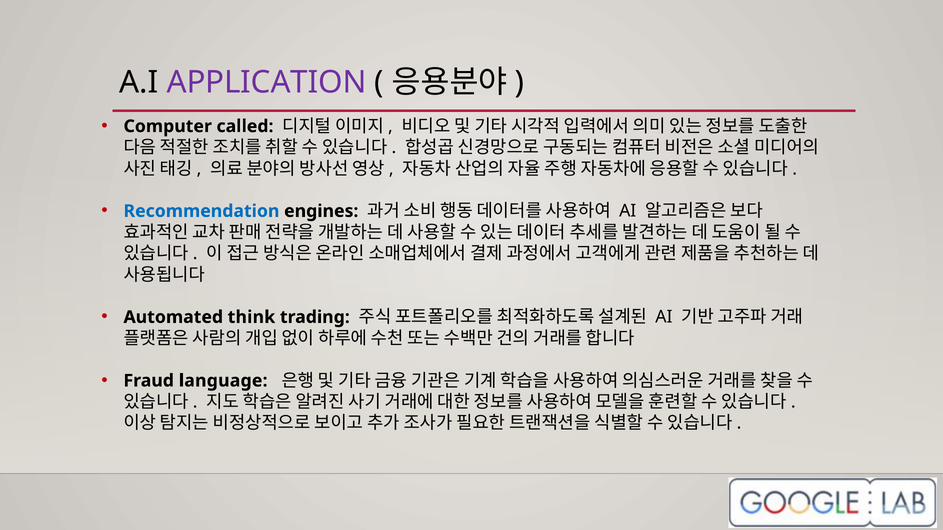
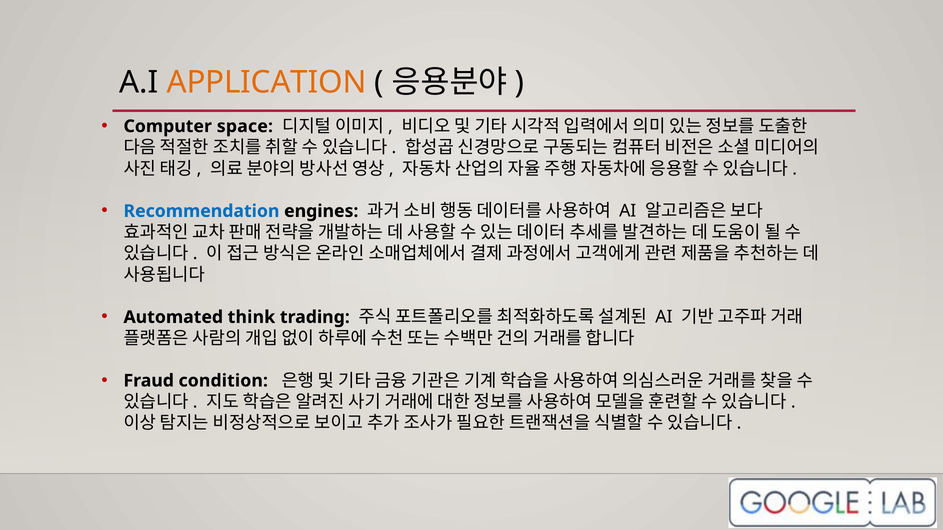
APPLICATION colour: purple -> orange (267, 83)
called: called -> space (245, 126)
language: language -> condition (223, 381)
